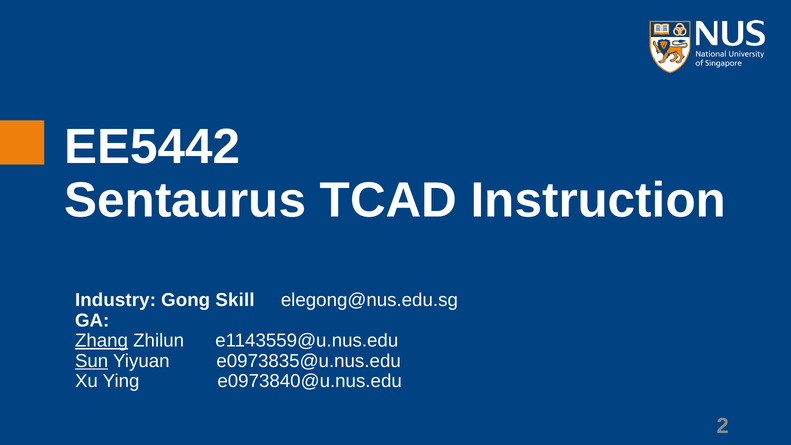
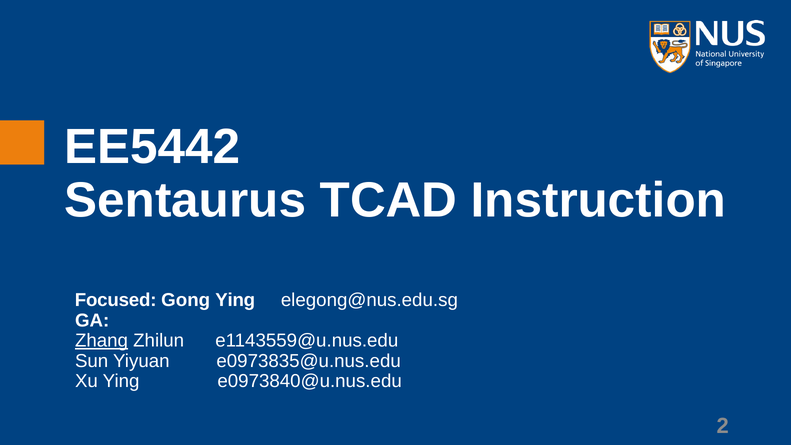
Industry: Industry -> Focused (116, 300)
Gong Skill: Skill -> Ying (235, 300)
Sun underline: present -> none (92, 361)
